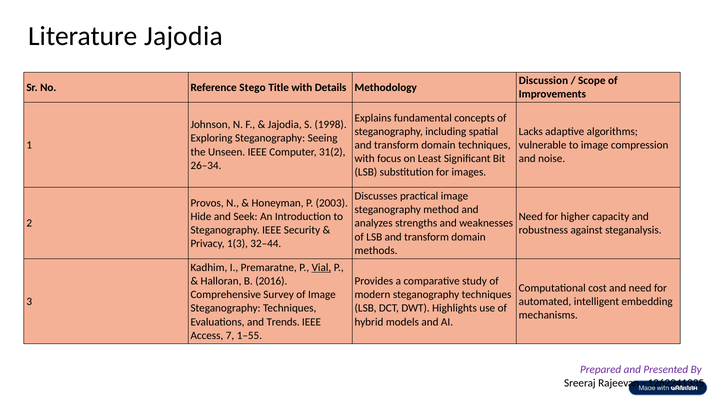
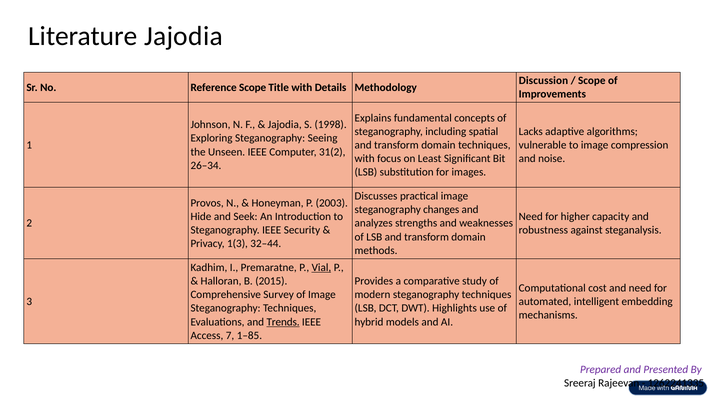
Reference Stego: Stego -> Scope (253, 87)
method: method -> changes (441, 210)
2016: 2016 -> 2015 (271, 281)
Trends underline: none -> present (283, 322)
1–55: 1–55 -> 1–85 (249, 336)
